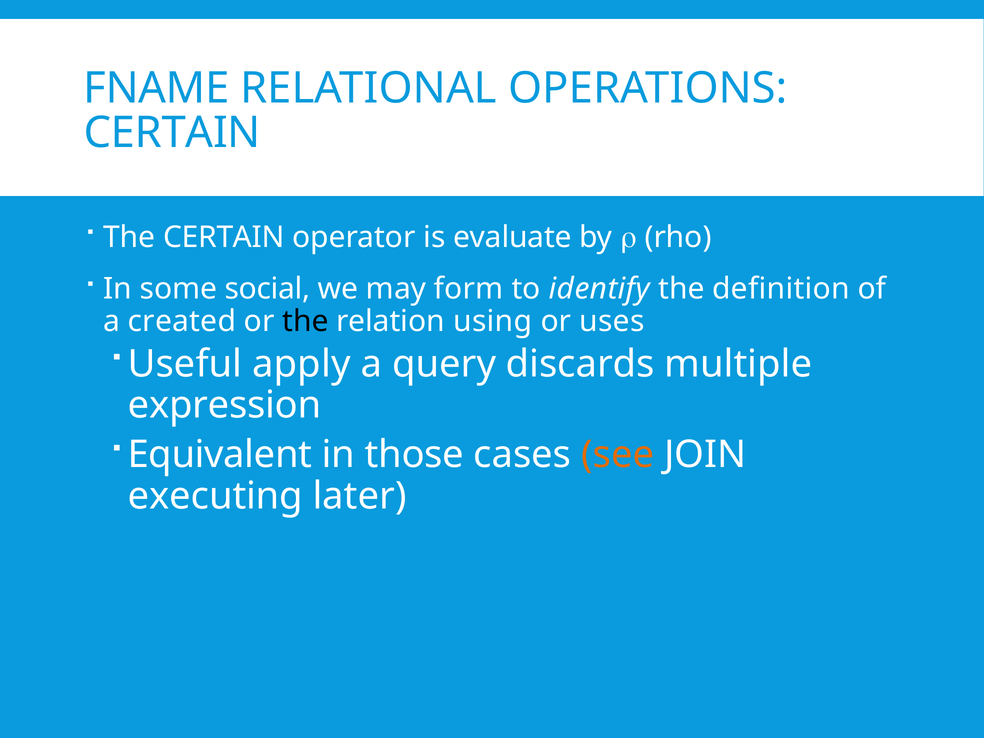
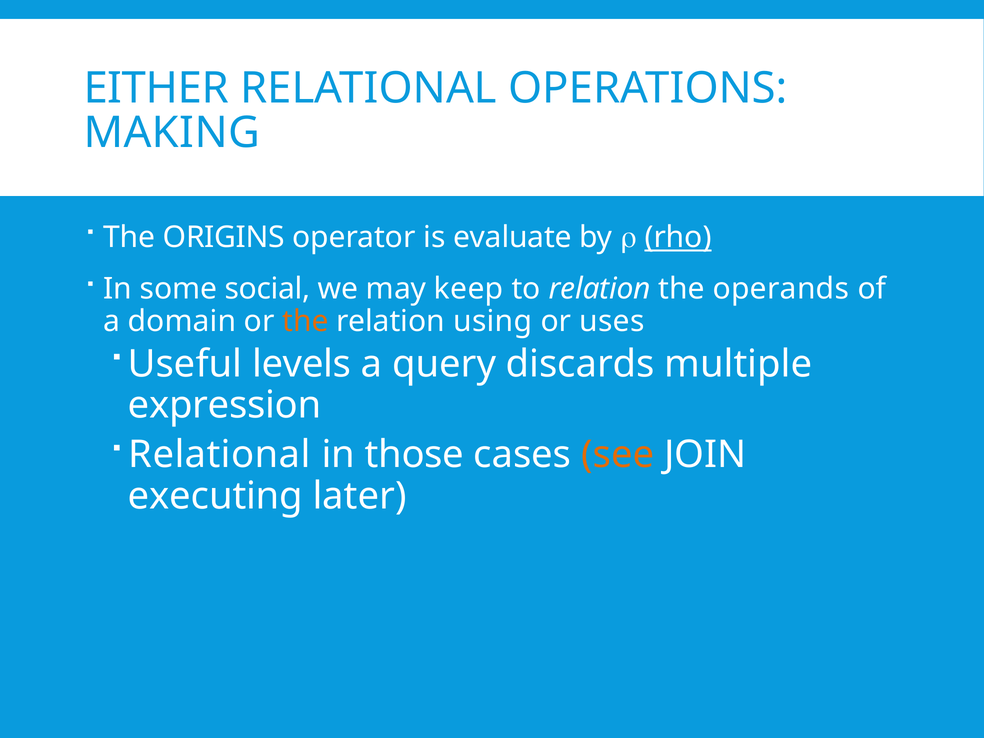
FNAME: FNAME -> EITHER (156, 88)
CERTAIN: CERTAIN -> MAKING (172, 133)
The CERTAIN: CERTAIN -> ORIGINS (224, 237)
rho underline: none -> present (678, 237)
form: form -> keep (469, 289)
to identify: identify -> relation (600, 289)
definition: definition -> operands (781, 289)
created: created -> domain (182, 322)
the colour: black -> orange (305, 322)
apply: apply -> levels (302, 364)
Equivalent: Equivalent -> Relational (220, 455)
